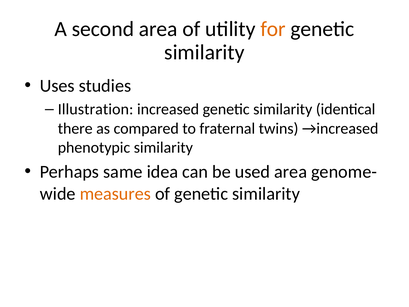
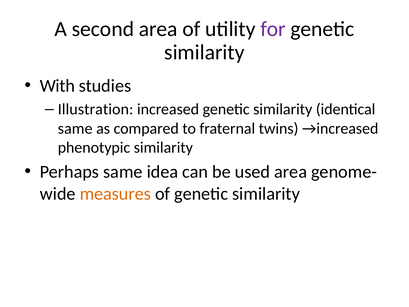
for colour: orange -> purple (273, 29)
Uses: Uses -> With (57, 86)
there: there -> same (75, 128)
